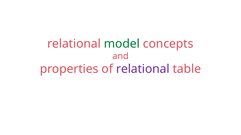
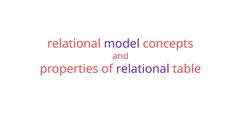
model colour: green -> purple (122, 44)
